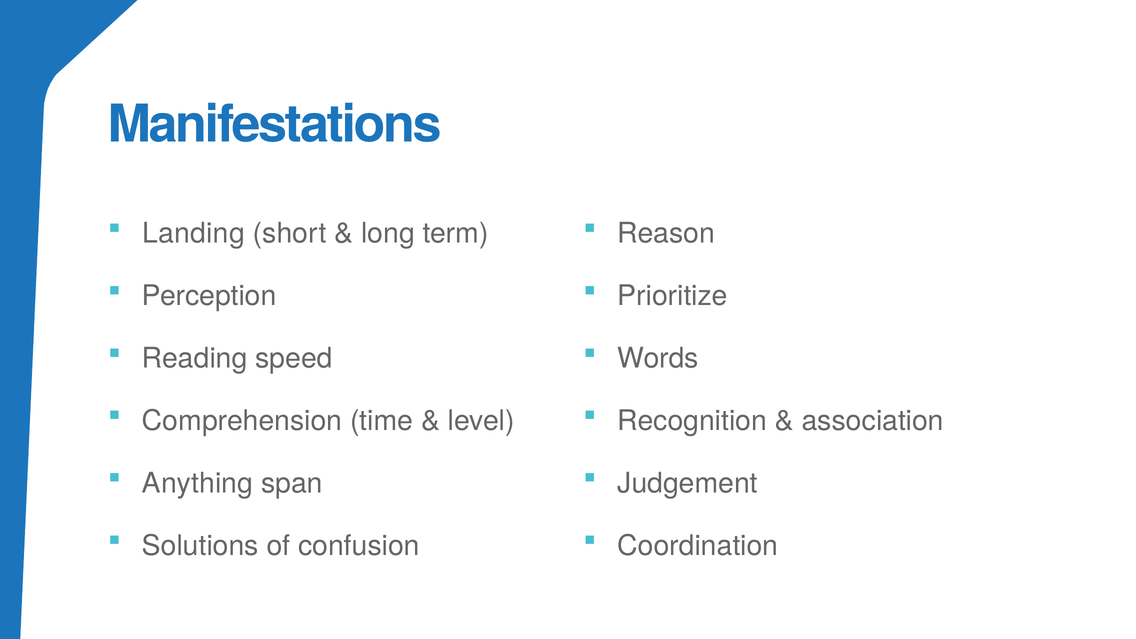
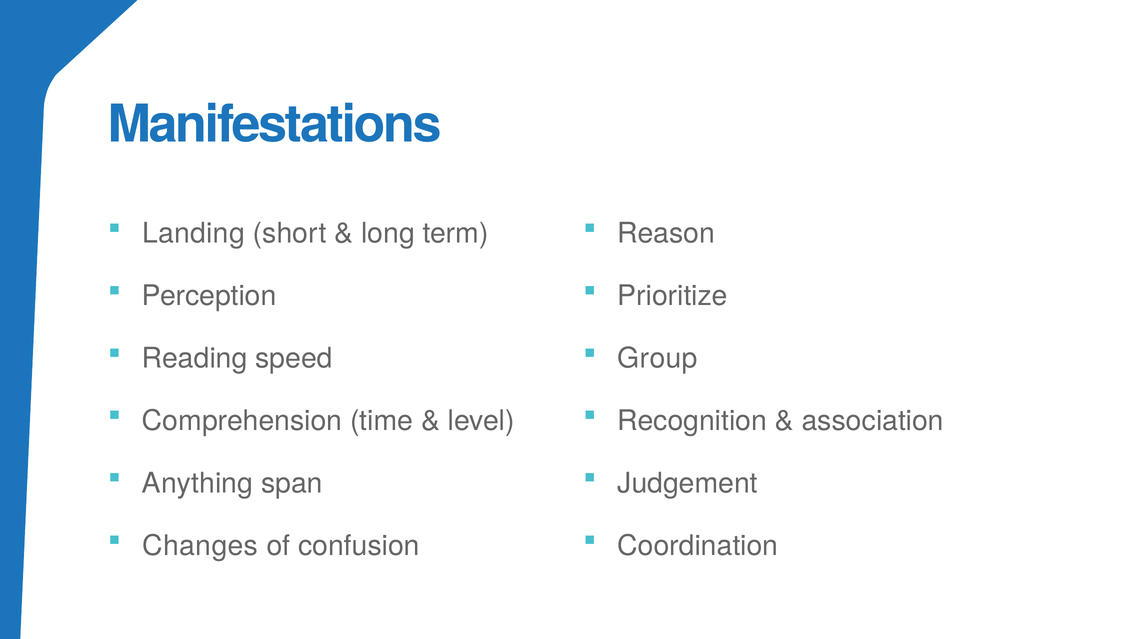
Words: Words -> Group (658, 358)
Solutions: Solutions -> Changes (200, 546)
